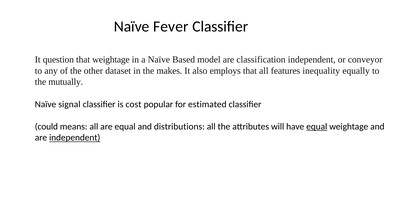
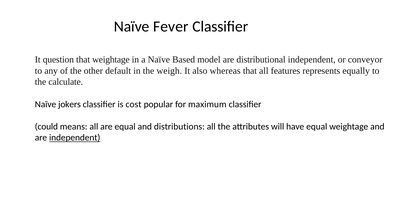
classification: classification -> distributional (261, 60)
dataset: dataset -> default (118, 71)
makes: makes -> weigh (169, 71)
employs: employs -> whereas (225, 71)
inequality: inequality -> represents (321, 71)
mutually: mutually -> calculate (66, 82)
signal: signal -> jokers (69, 104)
estimated: estimated -> maximum (207, 104)
equal underline: present -> none (317, 127)
